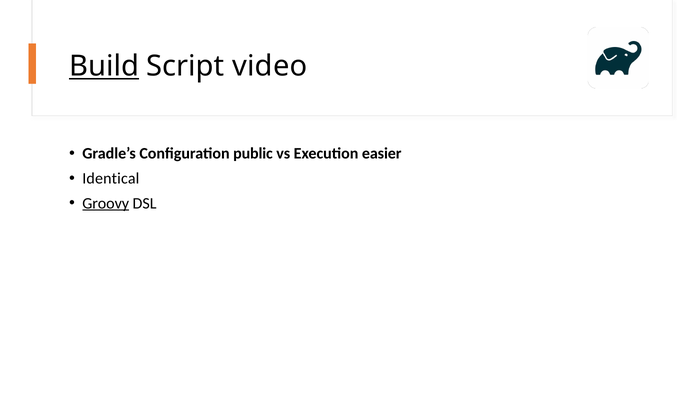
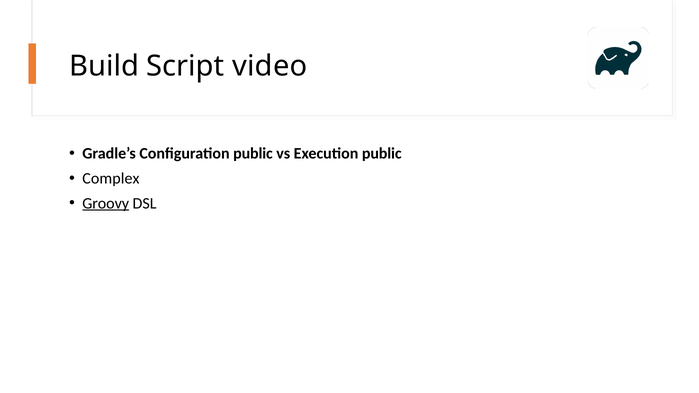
Build underline: present -> none (104, 66)
Execution easier: easier -> public (382, 154)
Identical: Identical -> Complex (111, 178)
